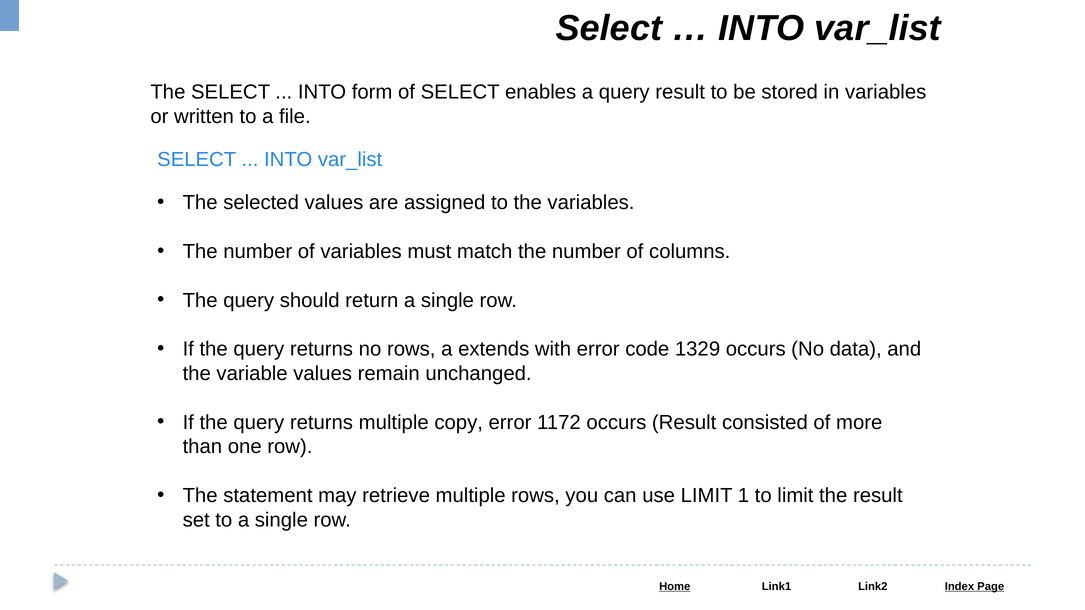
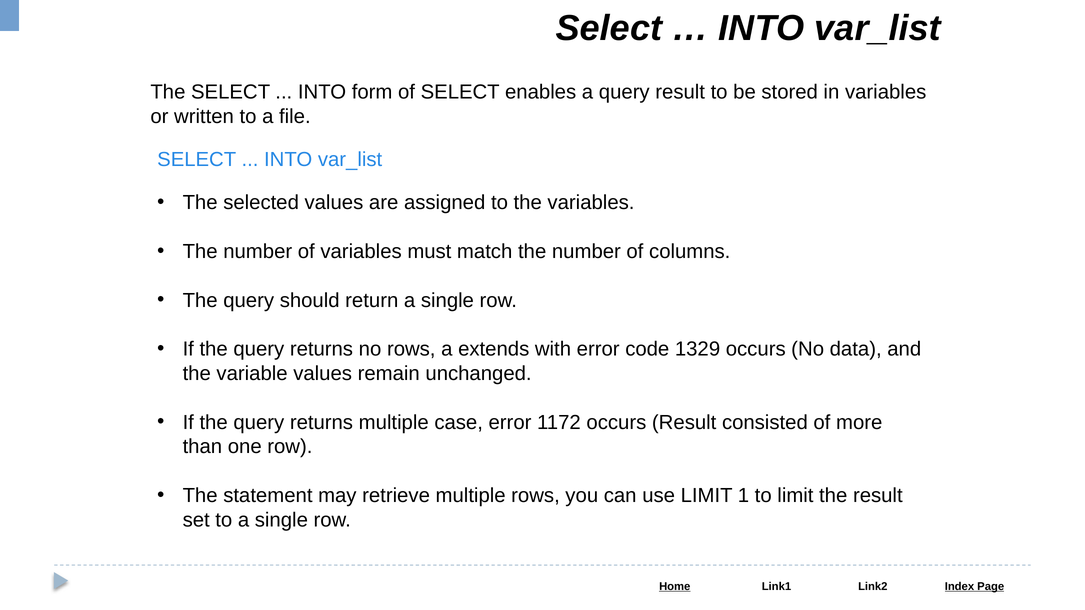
copy: copy -> case (459, 423)
